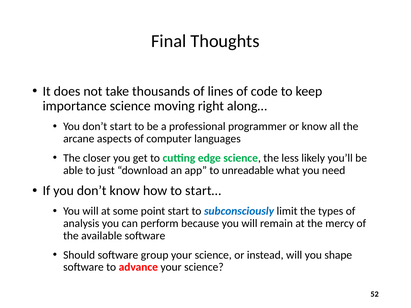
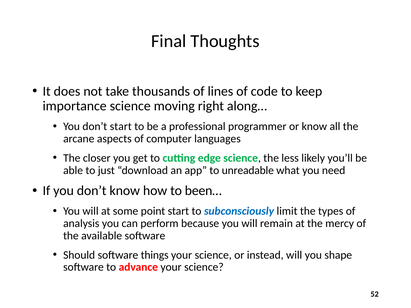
start…: start… -> been… (203, 191)
group: group -> things (155, 255)
